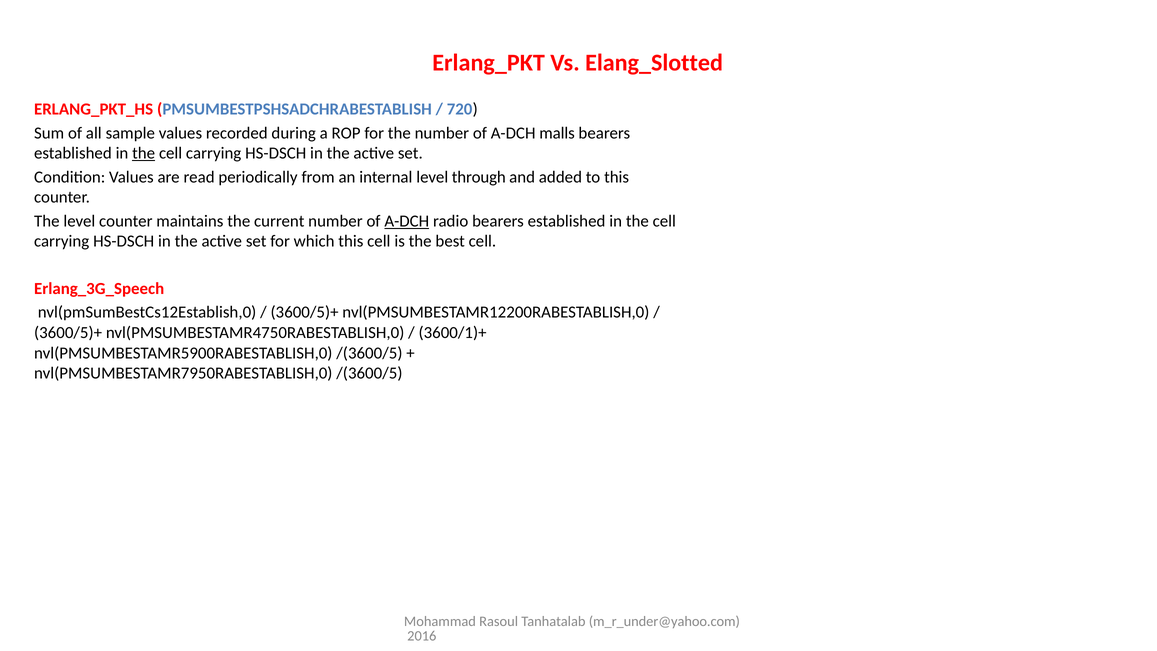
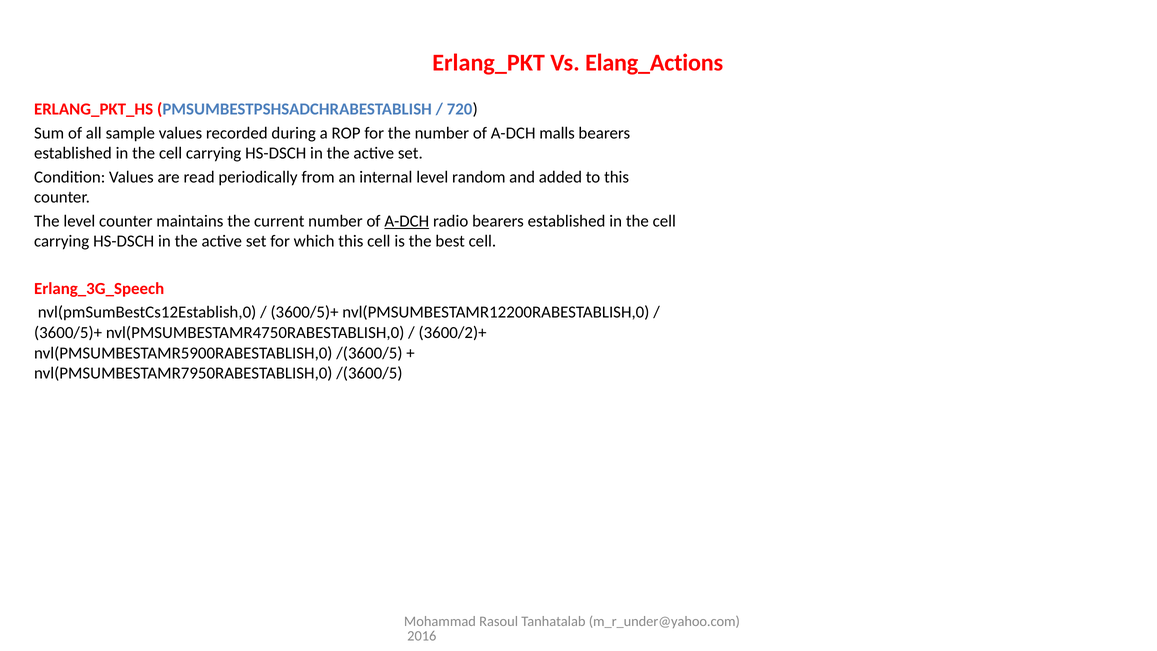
Elang_Slotted: Elang_Slotted -> Elang_Actions (654, 63)
the underline: present -> none (144, 153)
through: through -> random (479, 177)
3600/1)+: 3600/1)+ -> 3600/2)+ (453, 333)
